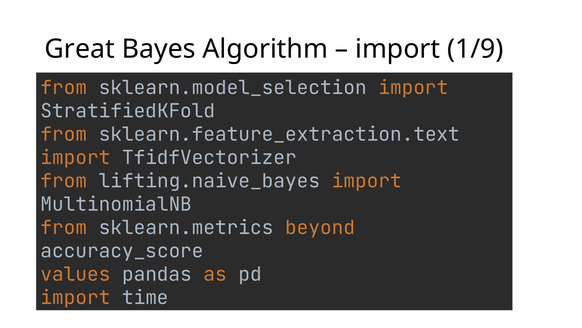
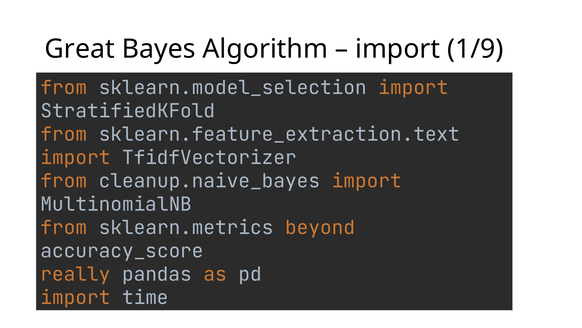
lifting.naive_bayes: lifting.naive_bayes -> cleanup.naive_bayes (209, 181)
values: values -> really (75, 274)
